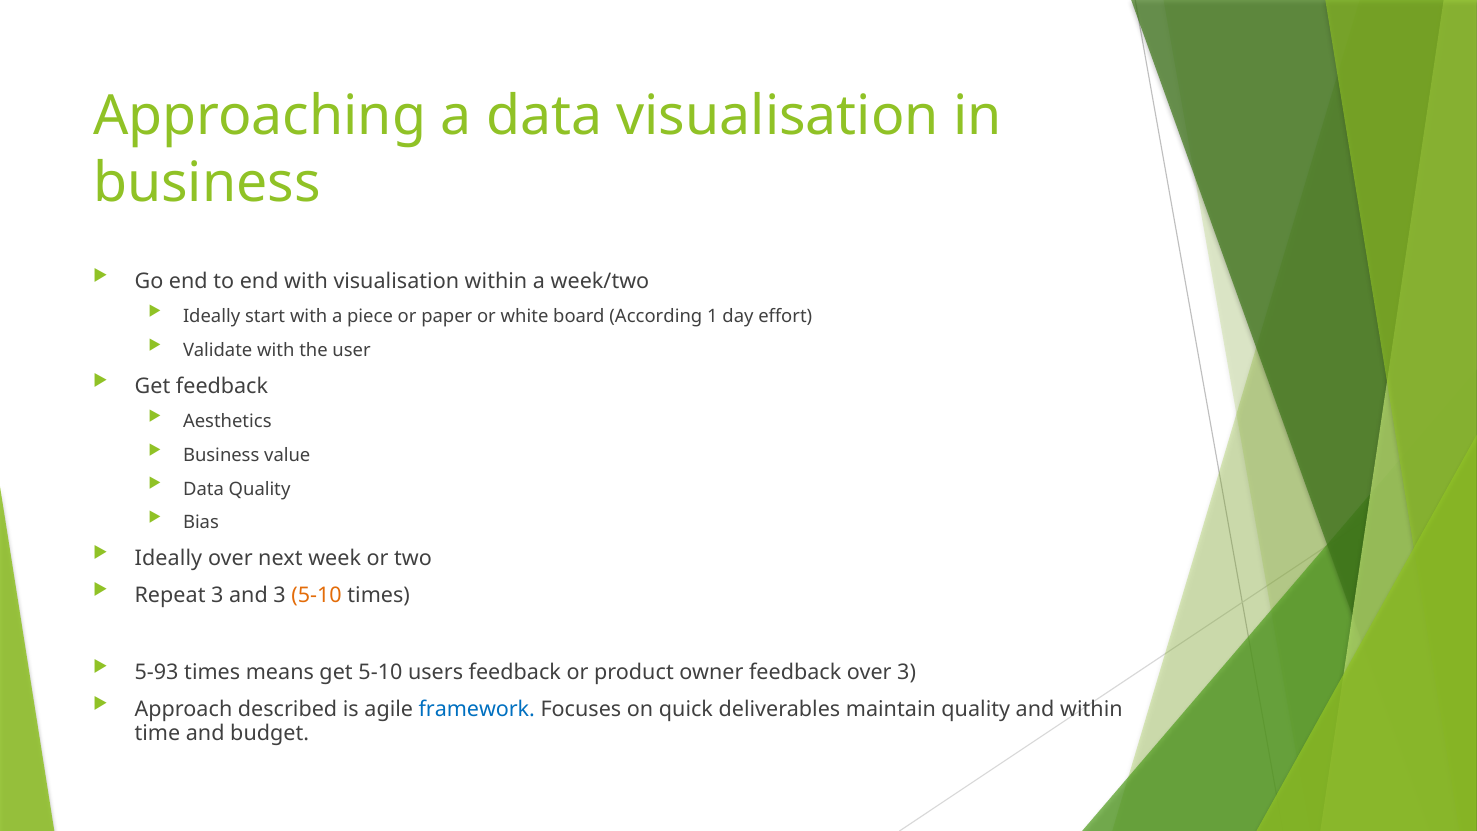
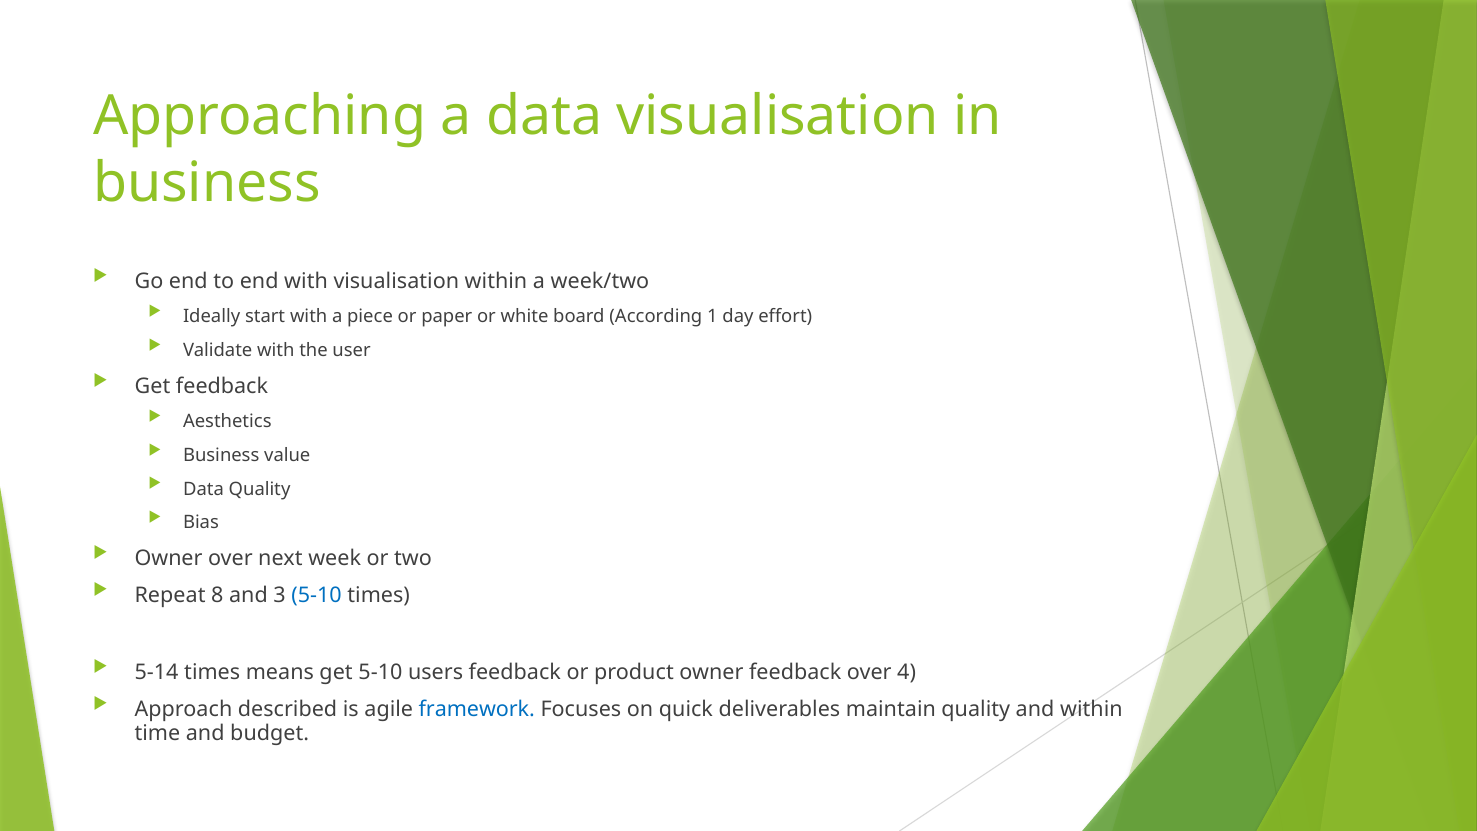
Ideally: Ideally -> Owner (169, 558)
Repeat 3: 3 -> 8 (217, 596)
5-10 colour: orange -> blue (317, 596)
5-93: 5-93 -> 5-14 (157, 672)
over 3: 3 -> 4 (907, 672)
